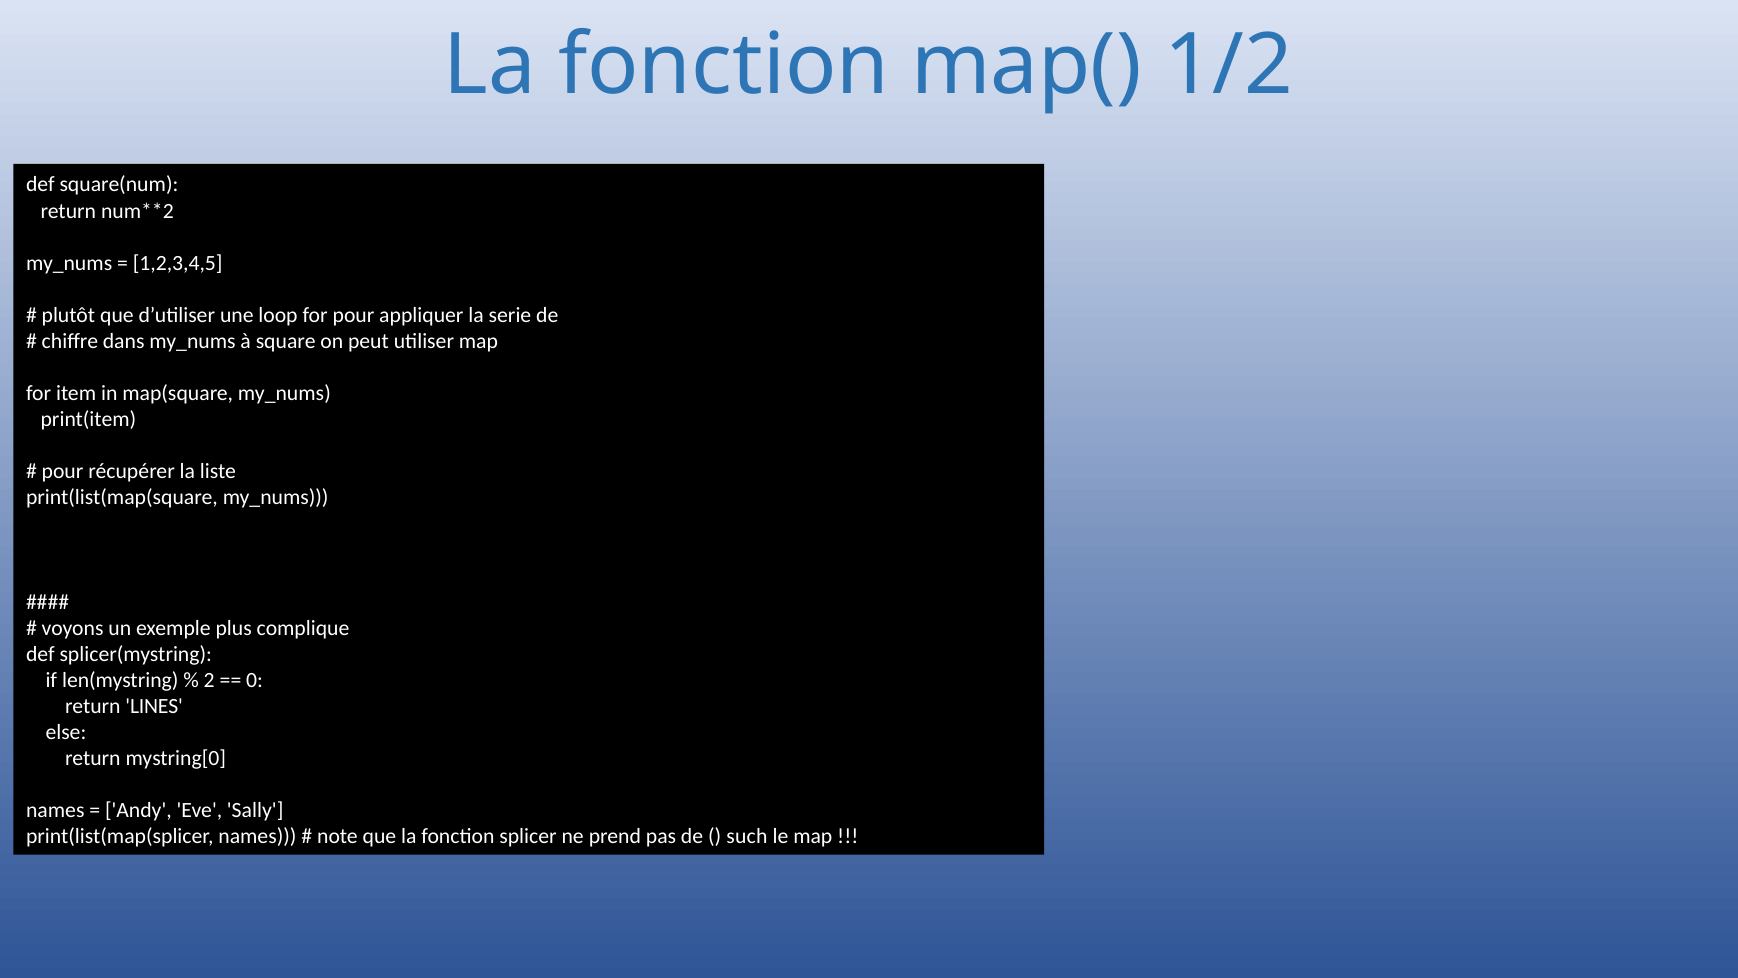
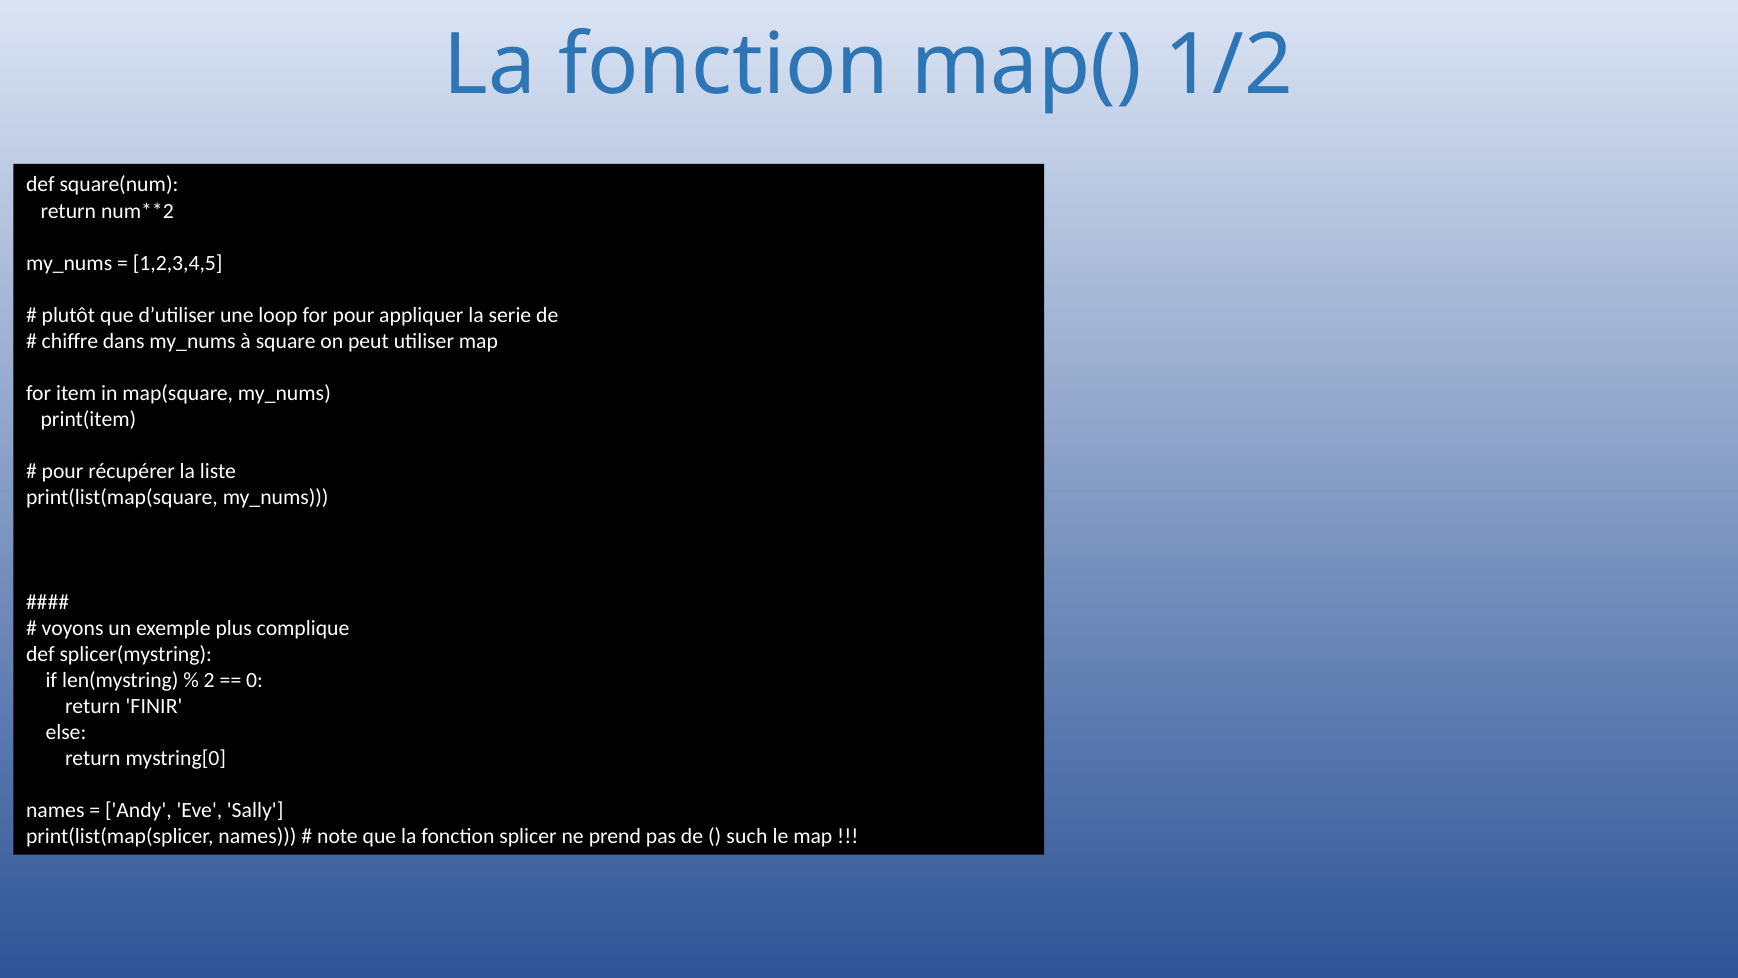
LINES: LINES -> FINIR (154, 706)
